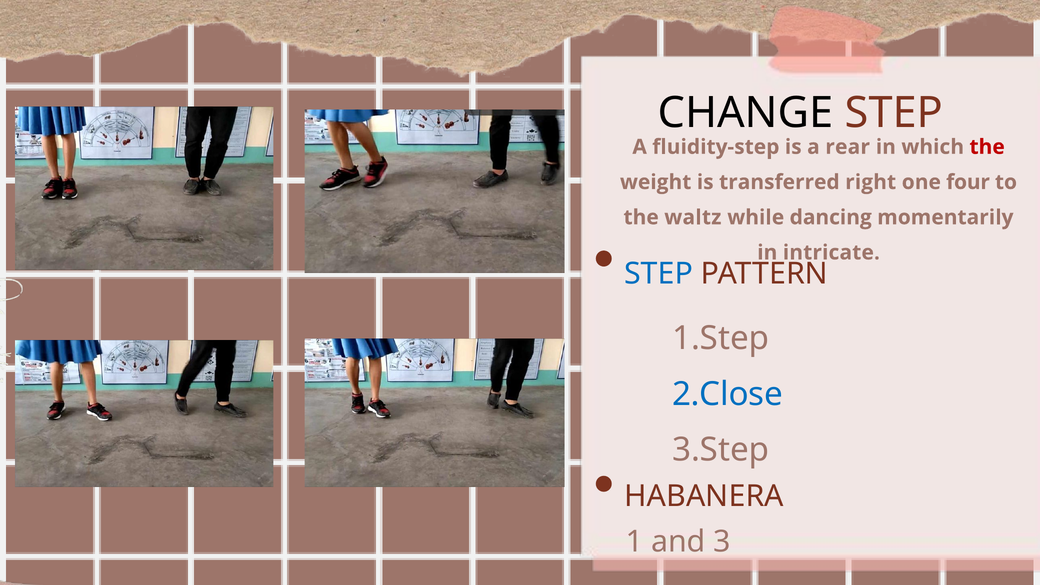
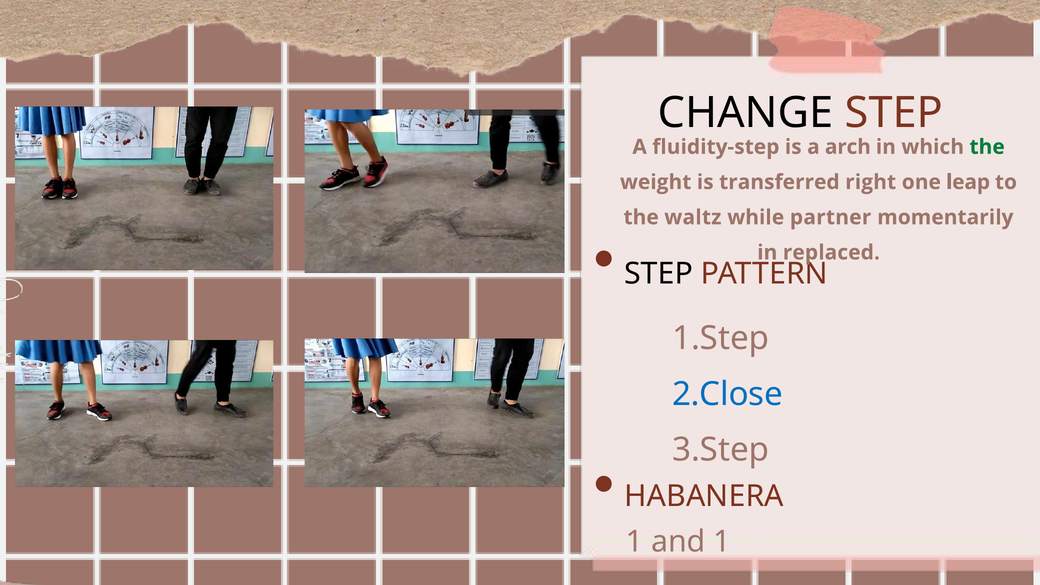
rear: rear -> arch (848, 147)
the colour: red -> green (987, 147)
four: four -> leap (968, 182)
dancing: dancing -> partner (831, 217)
intricate: intricate -> replaced (831, 253)
STEP colour: blue -> black (659, 274)
and 3: 3 -> 1 (722, 542)
